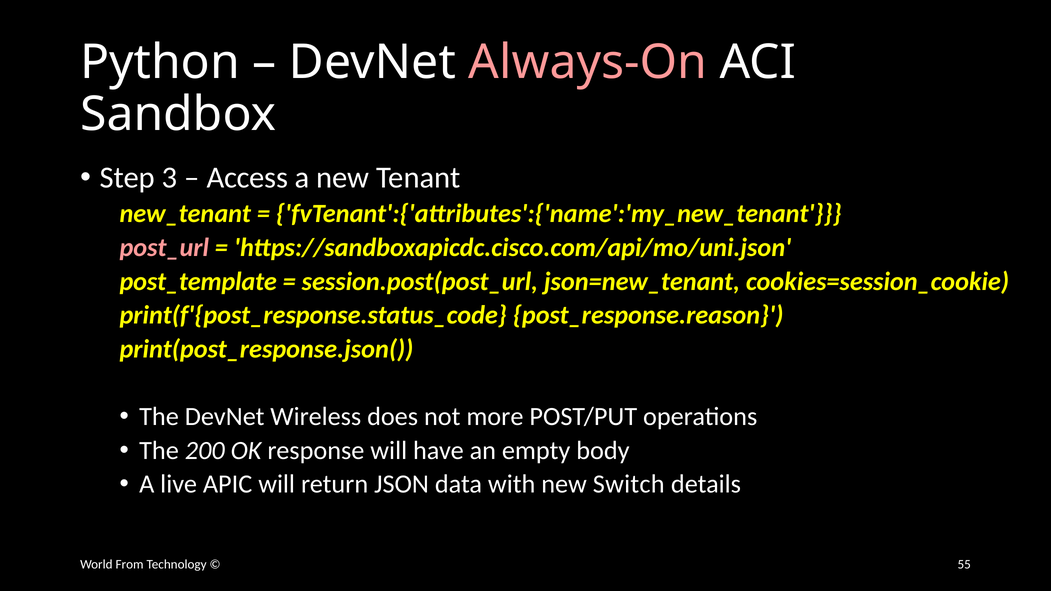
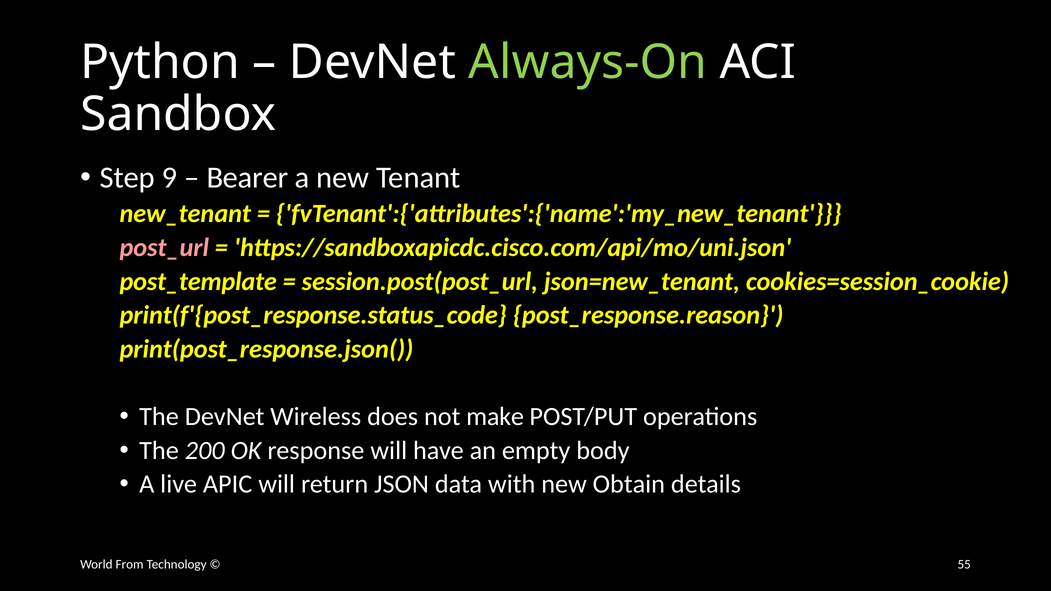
Always-On colour: pink -> light green (588, 62)
3: 3 -> 9 (170, 178)
Access: Access -> Bearer (247, 178)
more: more -> make (495, 417)
Switch: Switch -> Obtain (629, 484)
